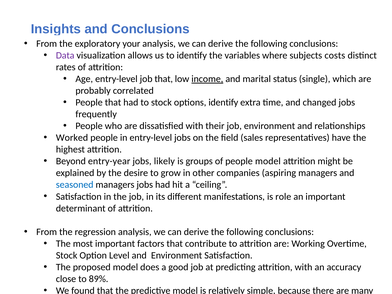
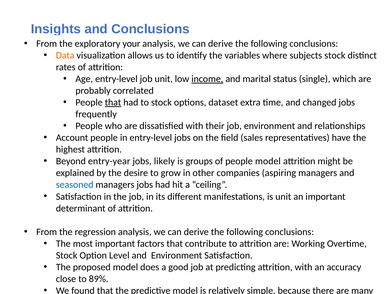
Data colour: purple -> orange (65, 55)
subjects costs: costs -> stock (335, 55)
job that: that -> unit (164, 79)
that underline: none -> present (113, 102)
options identify: identify -> dataset (223, 102)
Worked: Worked -> Account (72, 138)
is role: role -> unit (283, 197)
